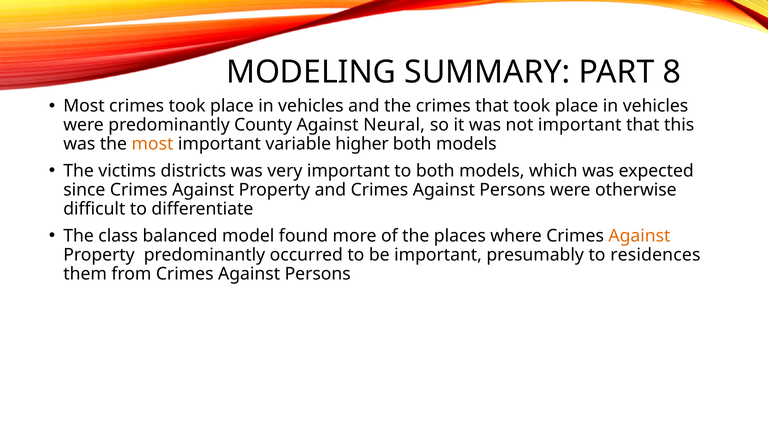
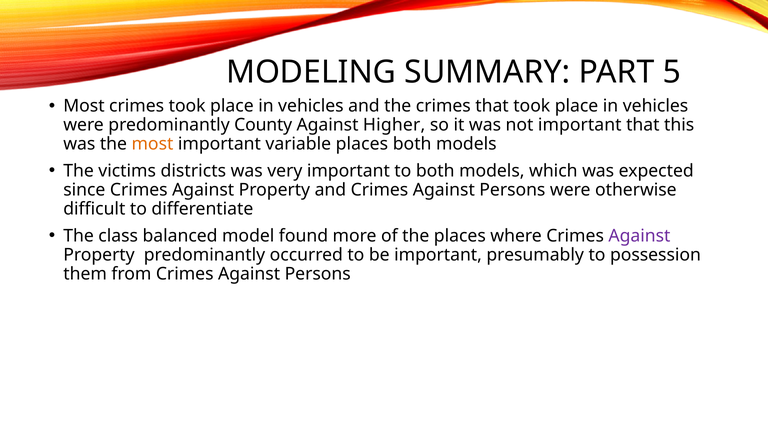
8: 8 -> 5 (672, 72)
Neural: Neural -> Higher (394, 125)
variable higher: higher -> places (362, 144)
Against colour: orange -> purple (639, 236)
residences: residences -> possession (655, 255)
